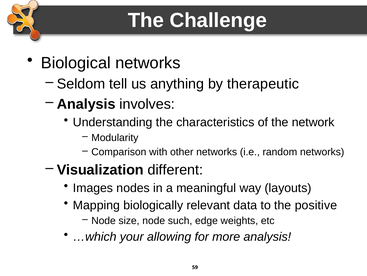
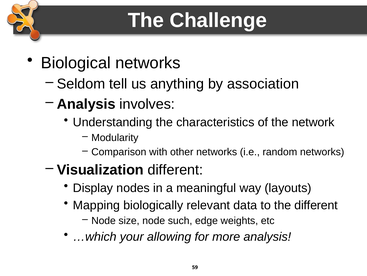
therapeutic: therapeutic -> association (263, 84)
Images: Images -> Display (93, 188)
the positive: positive -> different (316, 205)
